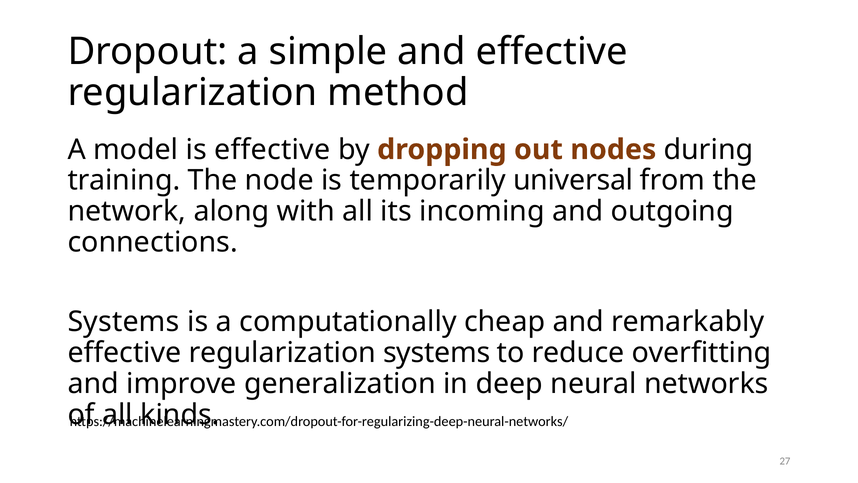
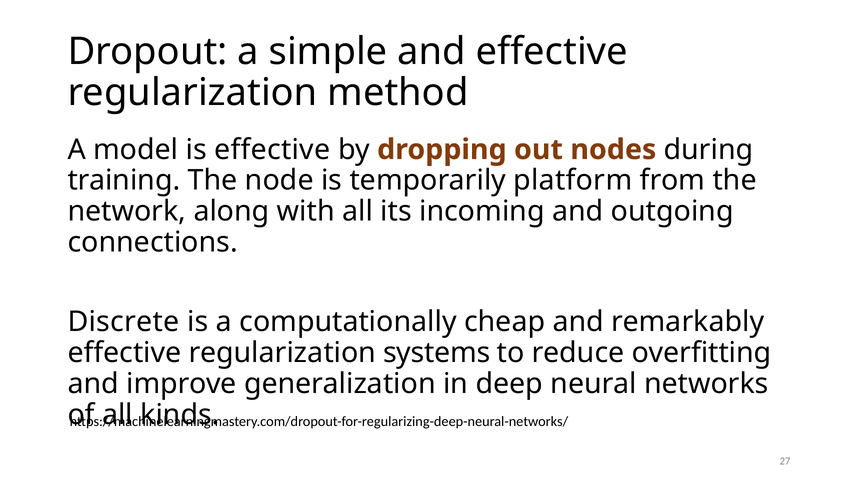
universal: universal -> platform (573, 180)
Systems: Systems -> Discrete (124, 322)
